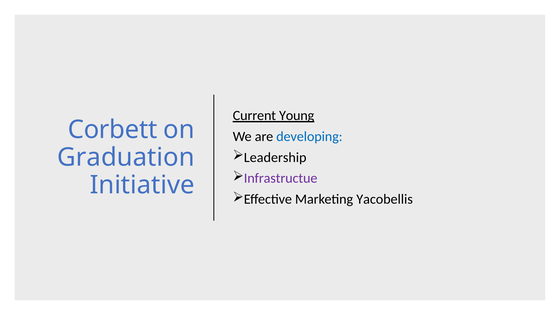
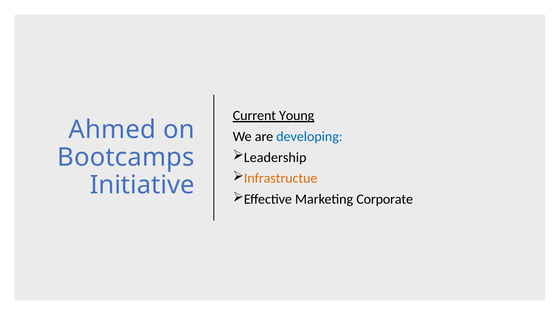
Corbett: Corbett -> Ahmed (112, 130)
Graduation: Graduation -> Bootcamps (126, 157)
Infrastructue colour: purple -> orange (281, 178)
Yacobellis: Yacobellis -> Corporate (385, 199)
